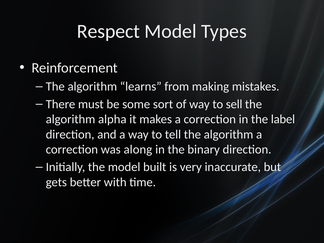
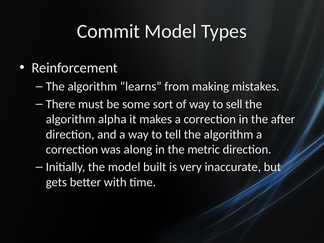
Respect: Respect -> Commit (109, 31)
label: label -> after (283, 119)
binary: binary -> metric (204, 149)
